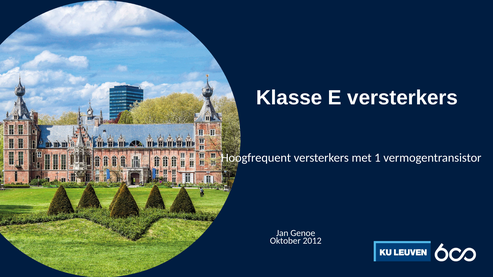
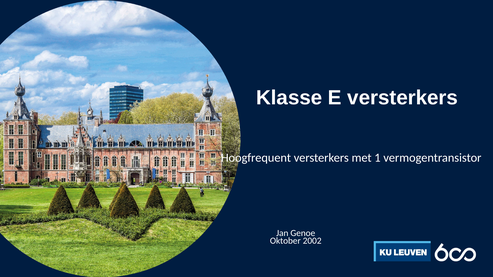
2012: 2012 -> 2002 (312, 241)
